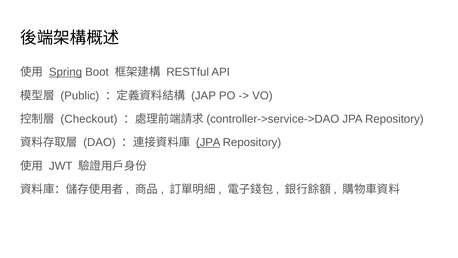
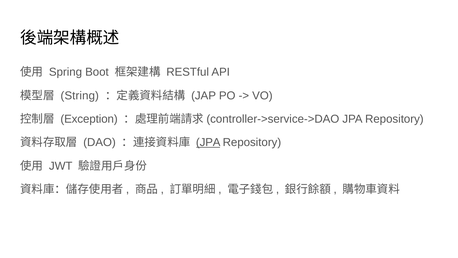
Spring underline: present -> none (66, 72)
Public: Public -> String (80, 95)
Checkout: Checkout -> Exception (89, 119)
